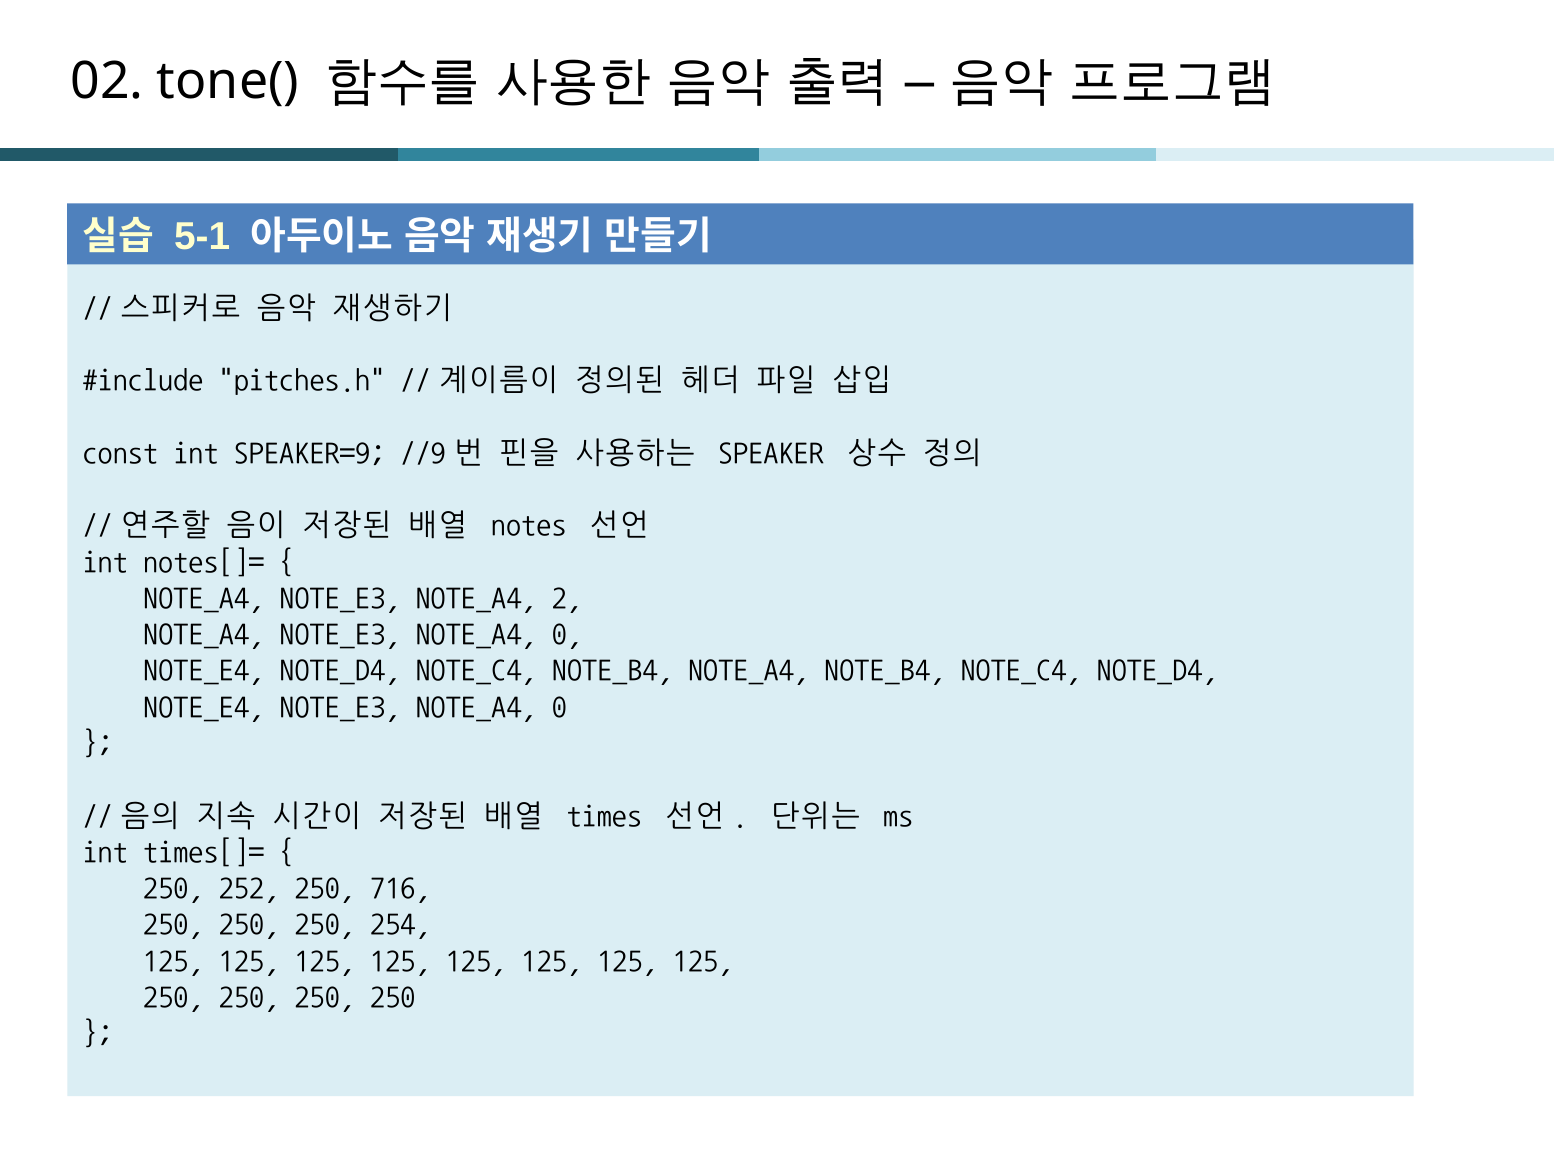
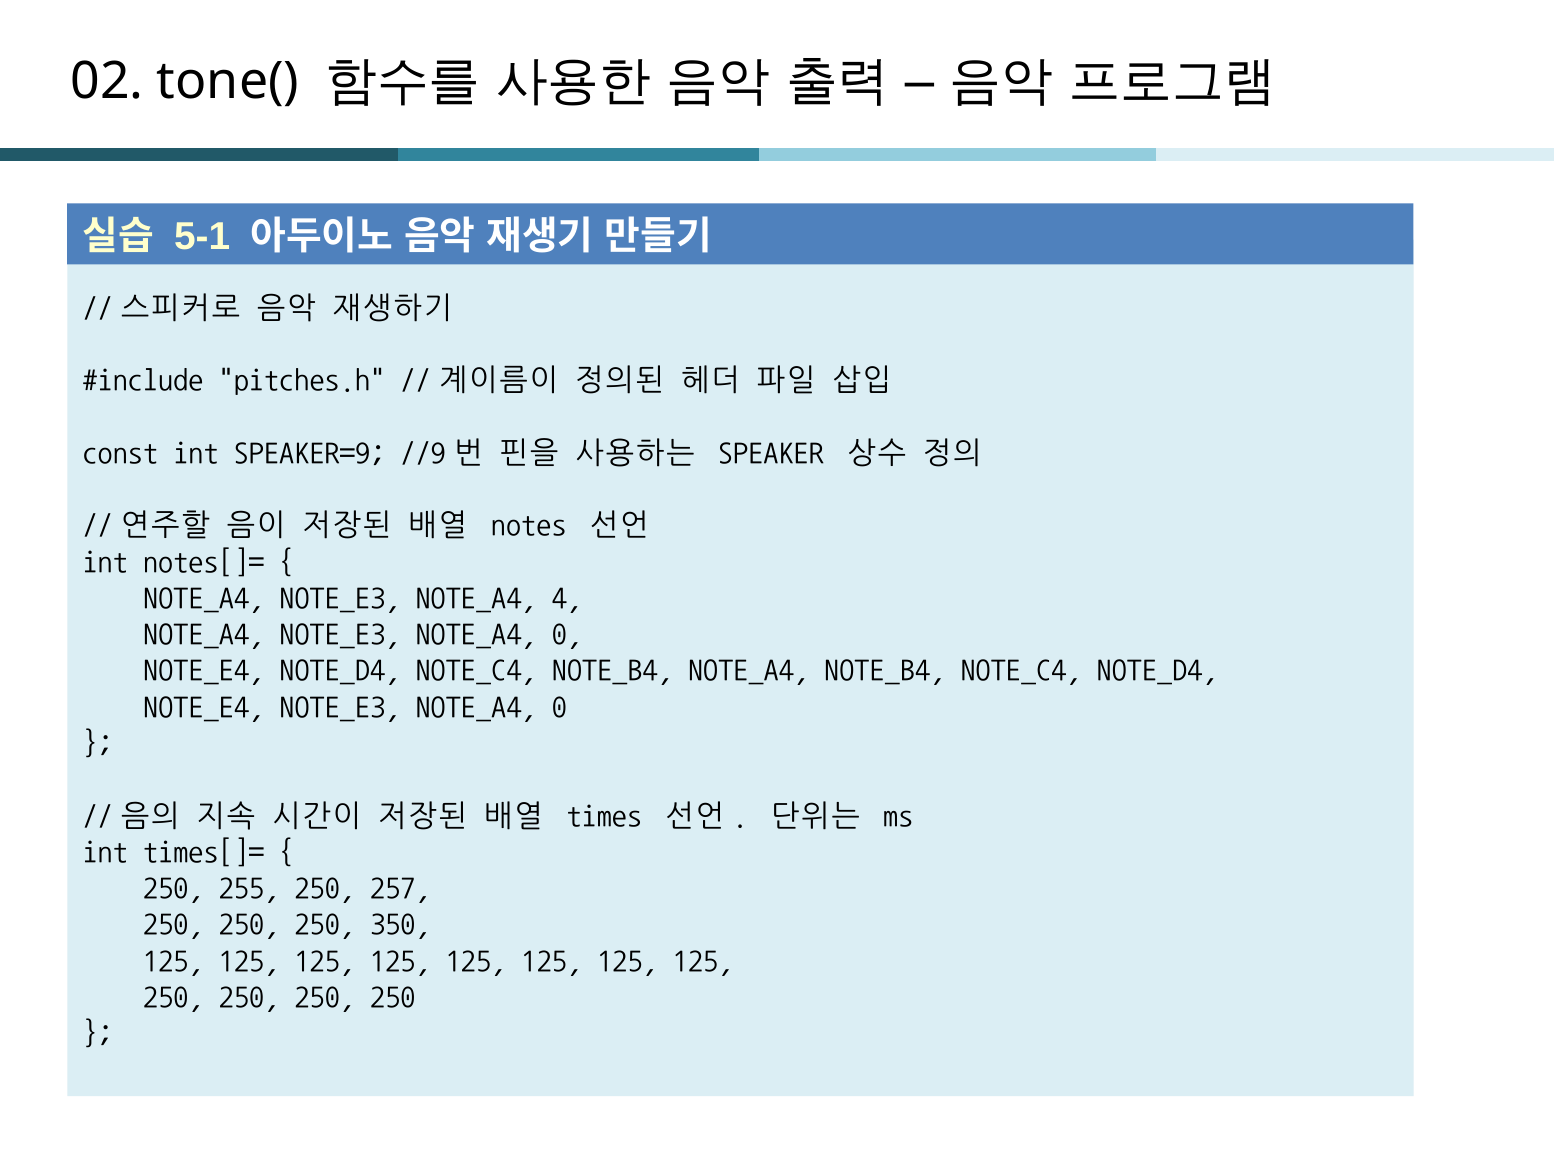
2: 2 -> 4 (567, 598)
252: 252 -> 255 (249, 888)
716: 716 -> 257 (400, 888)
254: 254 -> 350 (400, 924)
